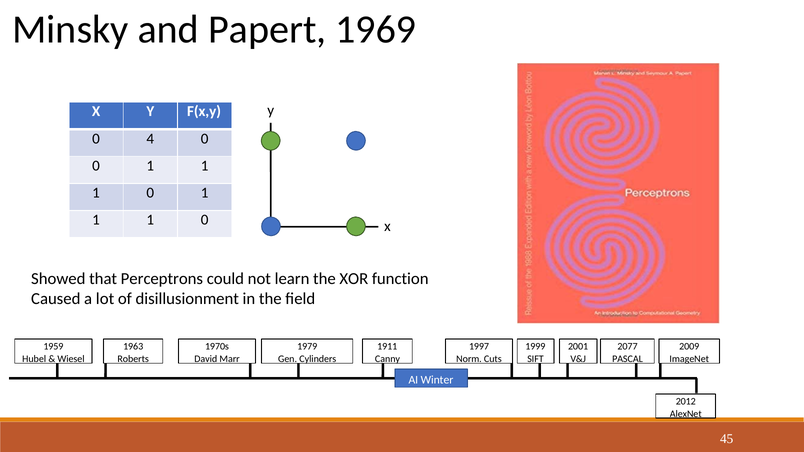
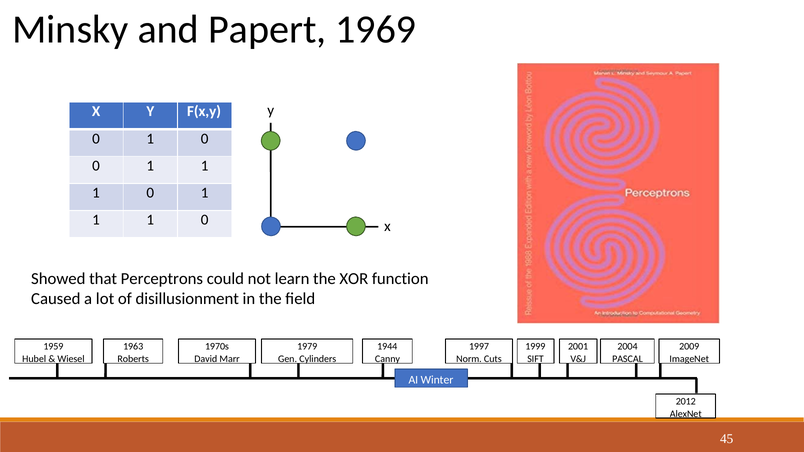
4: 4 -> 1 (150, 139)
1911: 1911 -> 1944 (387, 347)
2077: 2077 -> 2004 (628, 347)
